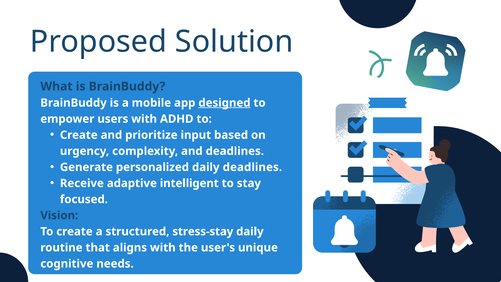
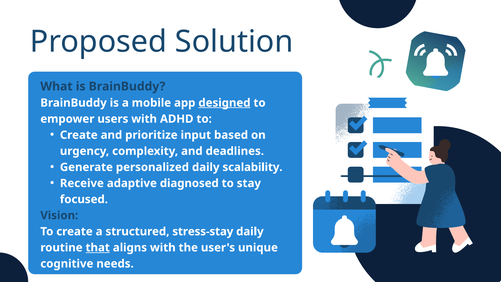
daily deadlines: deadlines -> scalability (253, 167)
intelligent: intelligent -> diagnosed (189, 183)
that underline: none -> present (98, 247)
